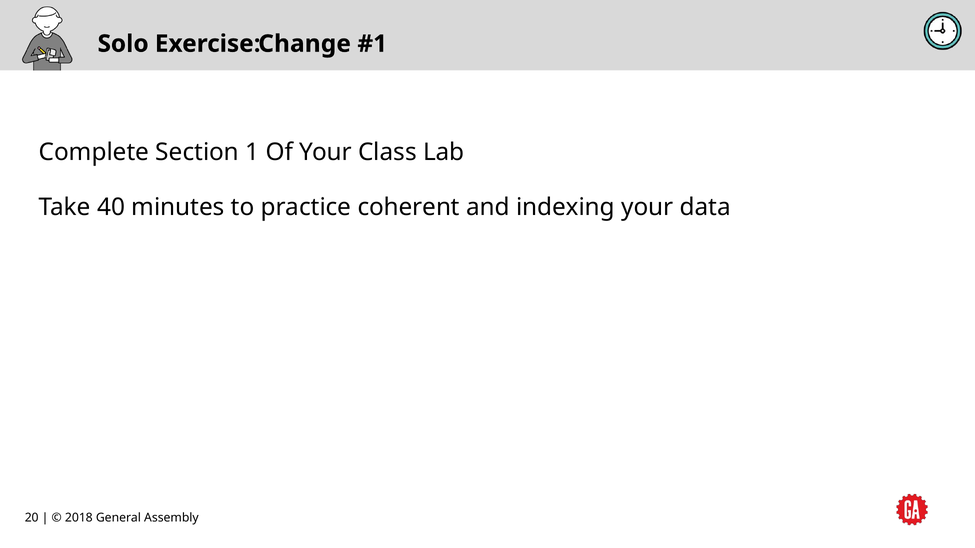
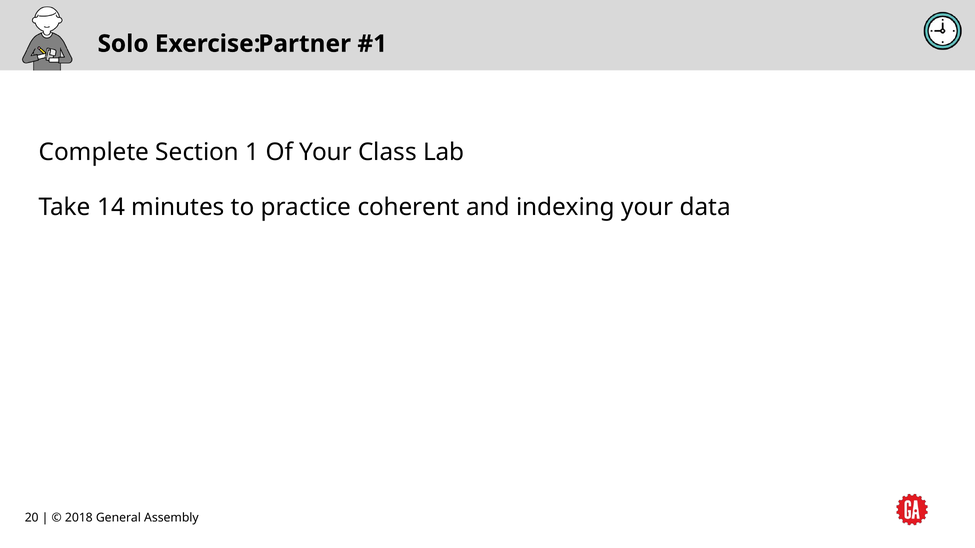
Change: Change -> Partner (305, 44)
40: 40 -> 14 (111, 208)
